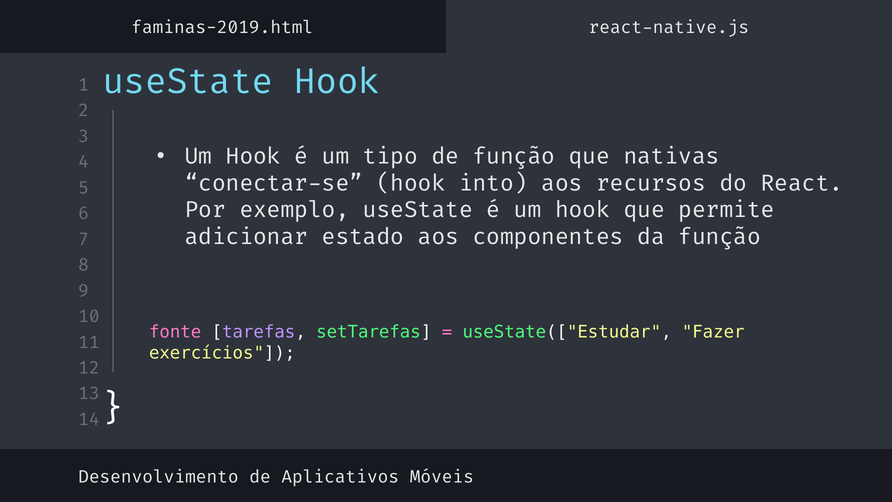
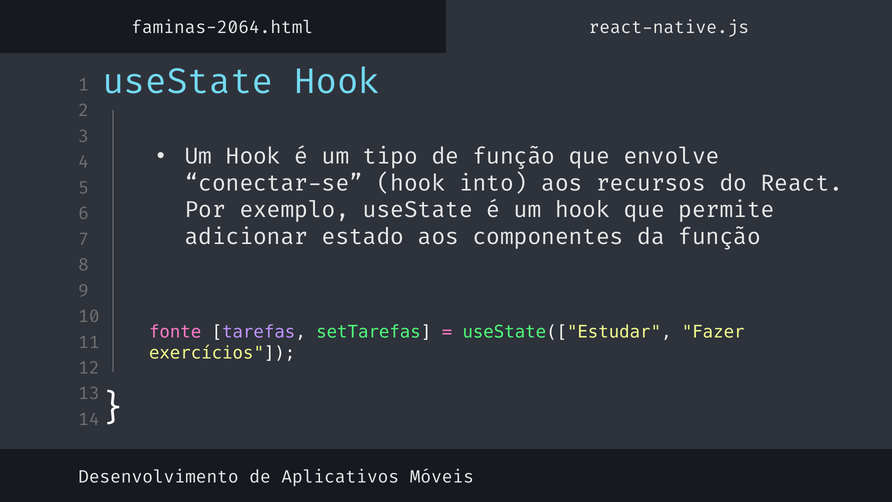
faminas-2019.html: faminas-2019.html -> faminas-2064.html (222, 28)
nativas: nativas -> envolve (672, 157)
